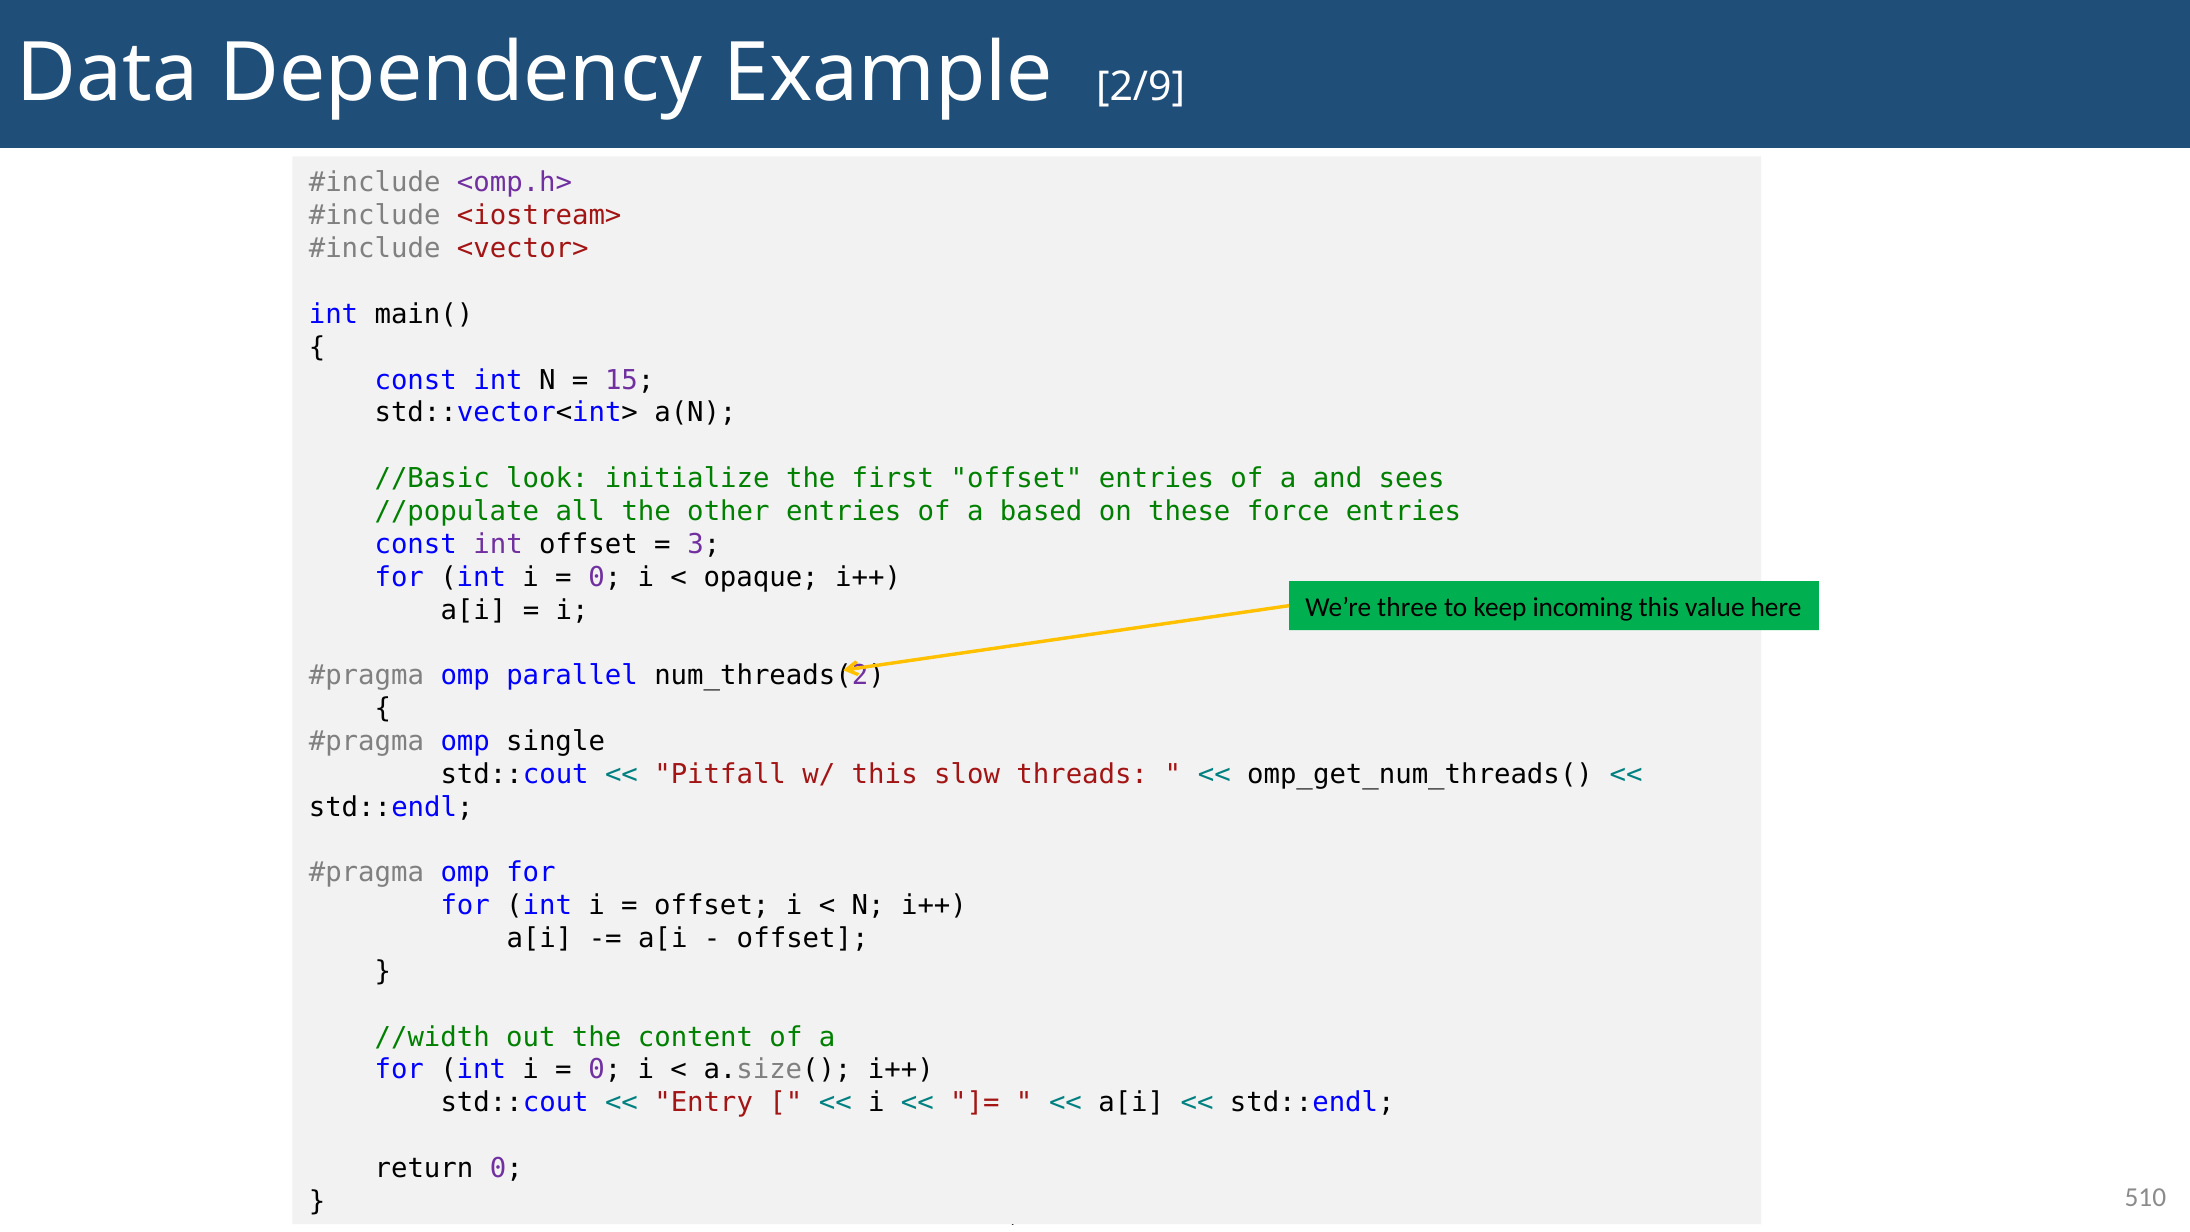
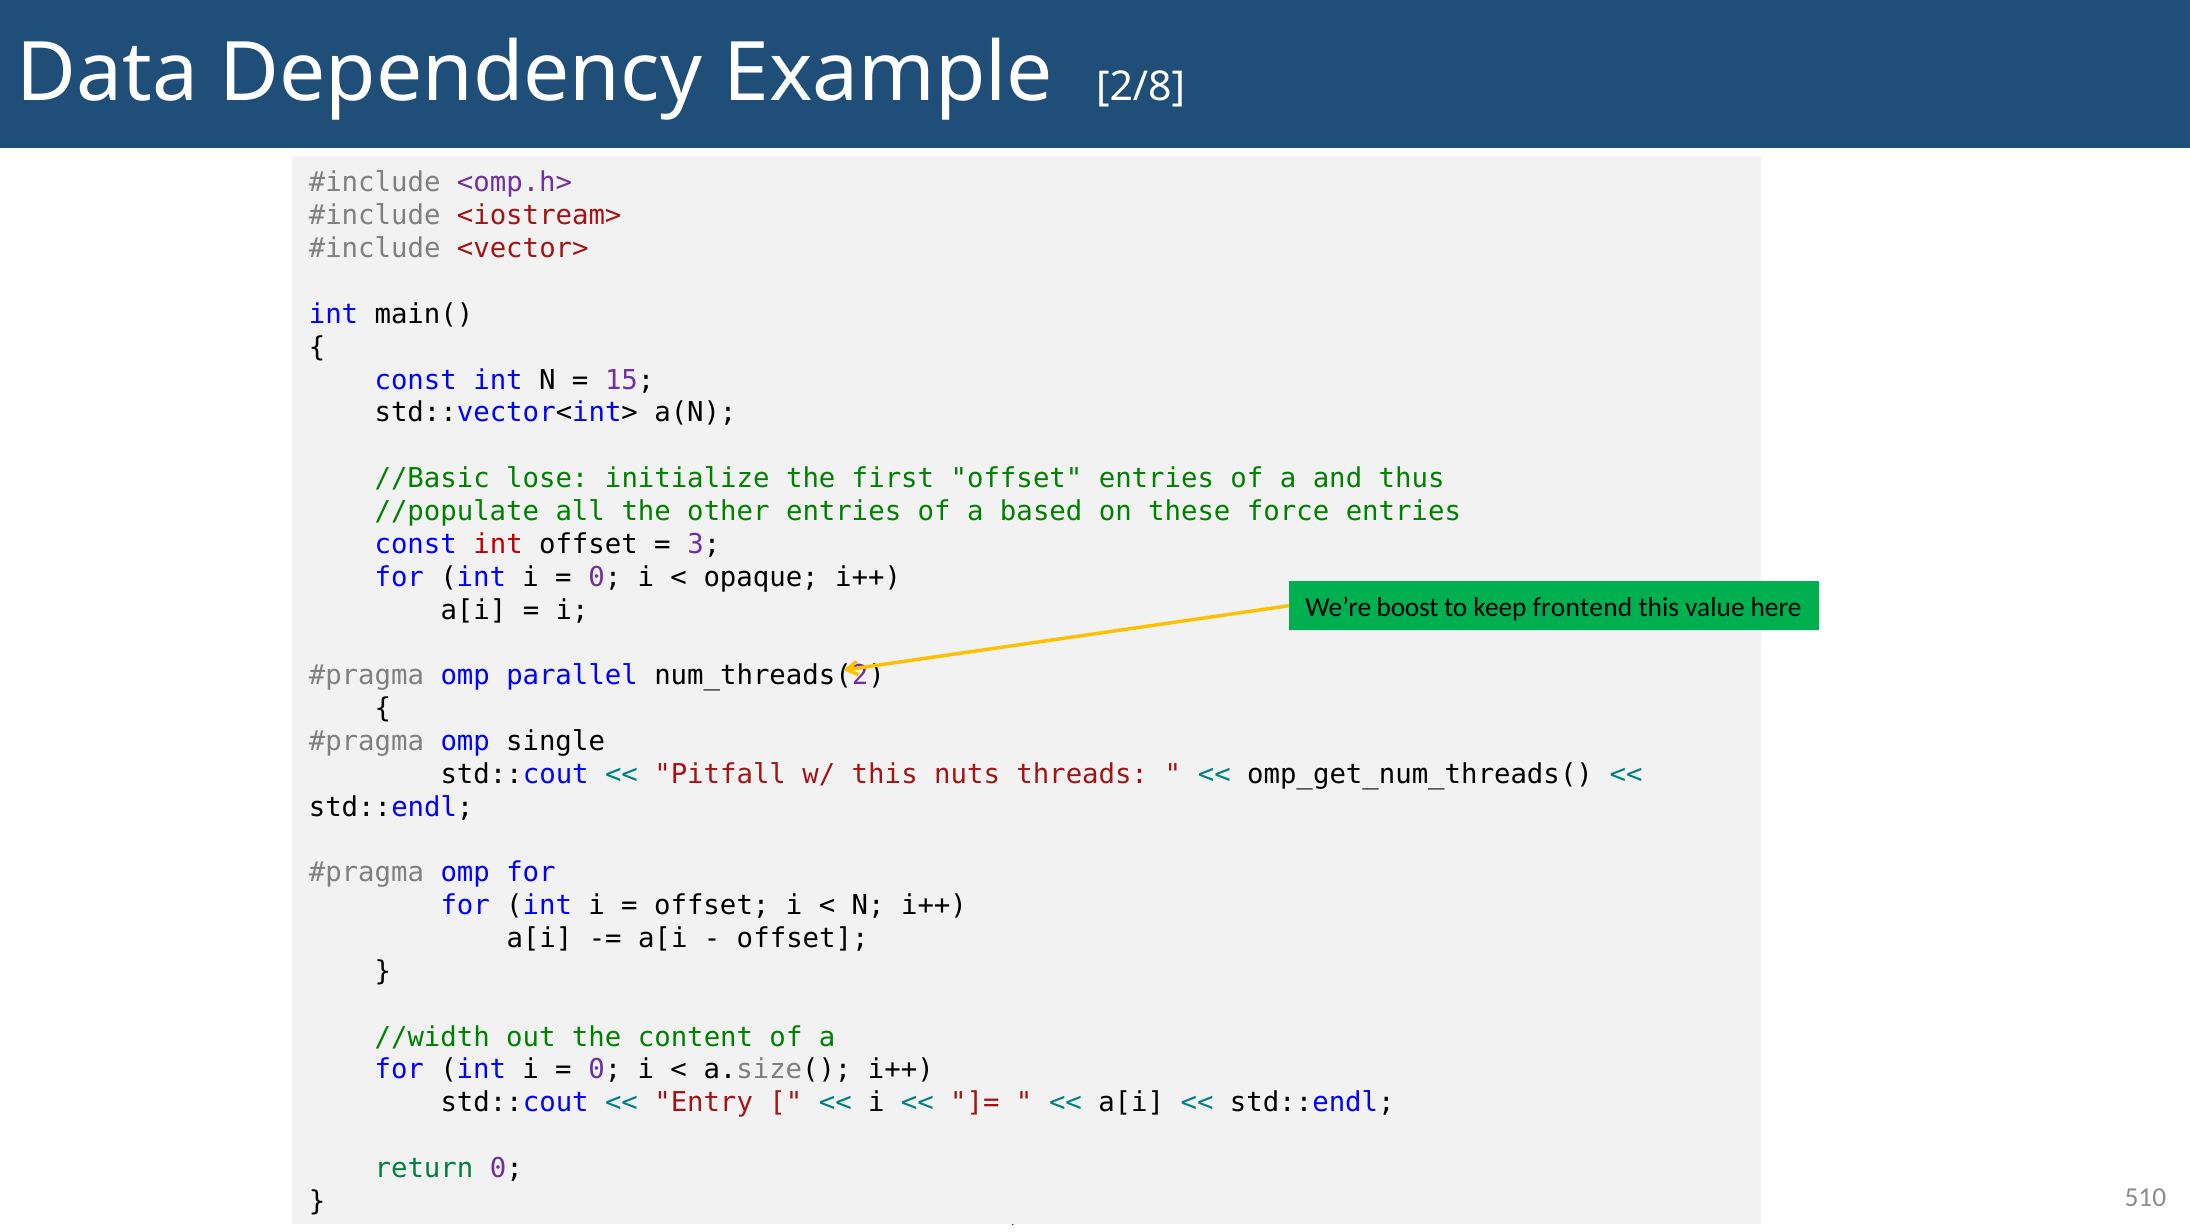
2/9: 2/9 -> 2/8 (1141, 87)
look: look -> lose (547, 479)
sees: sees -> thus (1412, 479)
int colour: purple -> red (498, 544)
three: three -> boost (1408, 607)
incoming: incoming -> frontend (1582, 607)
slow: slow -> nuts (967, 774)
return colour: black -> green (424, 1168)
